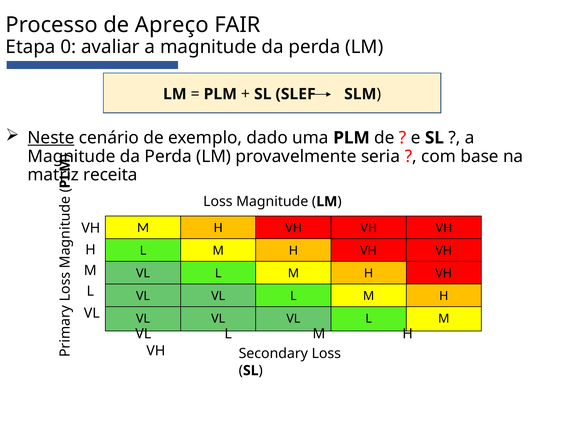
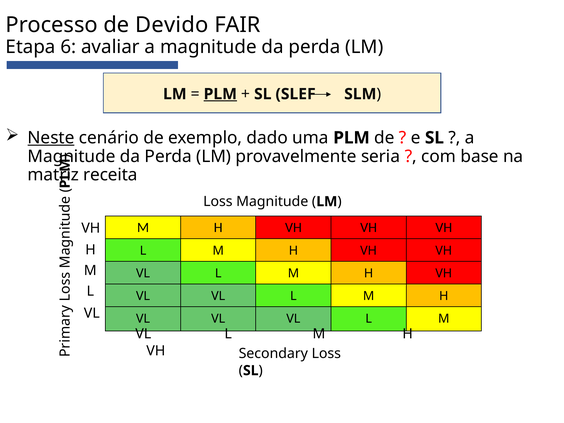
Apreço: Apreço -> Devido (172, 25)
0: 0 -> 6 (68, 47)
PLM underline: none -> present (220, 94)
